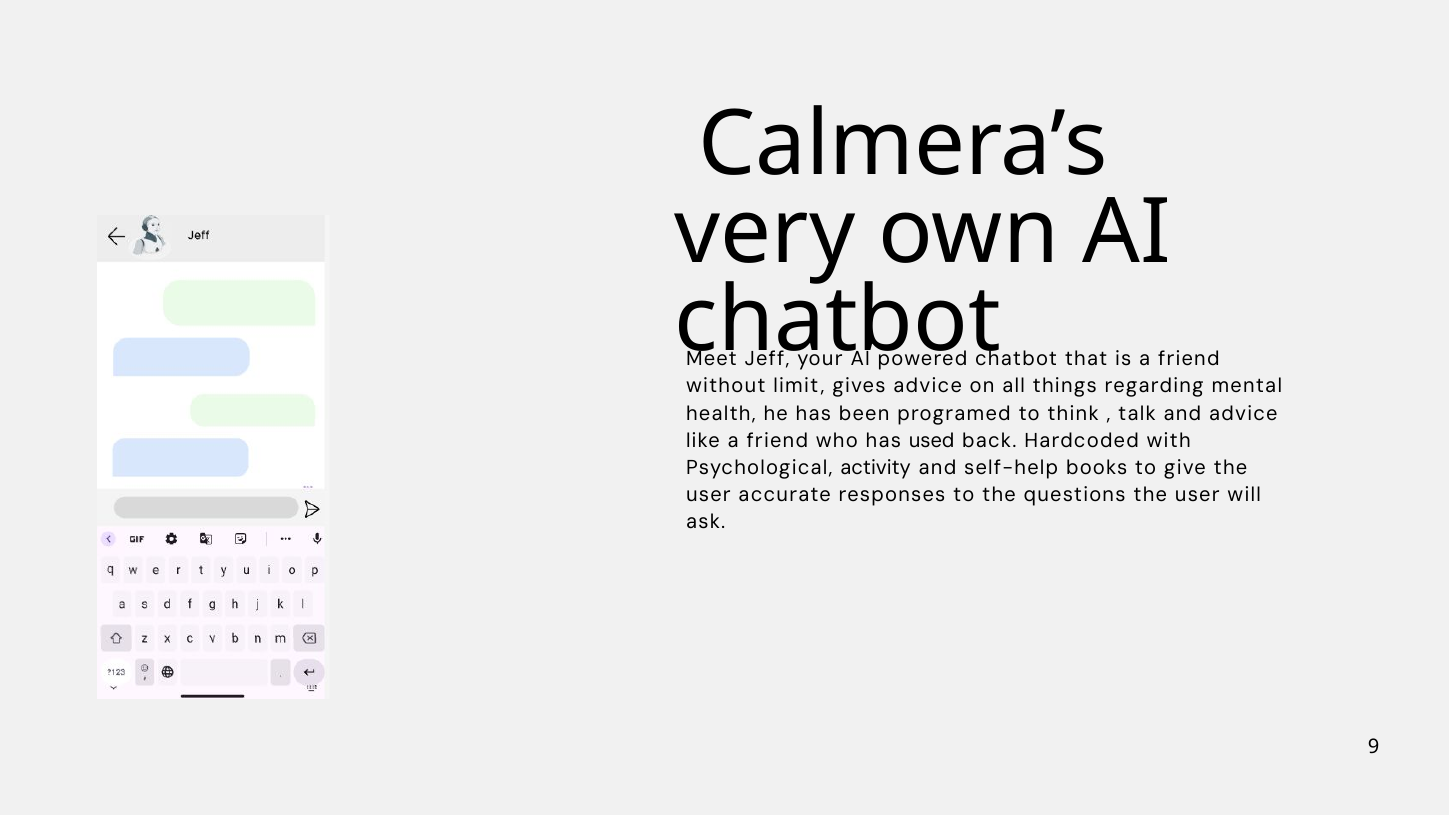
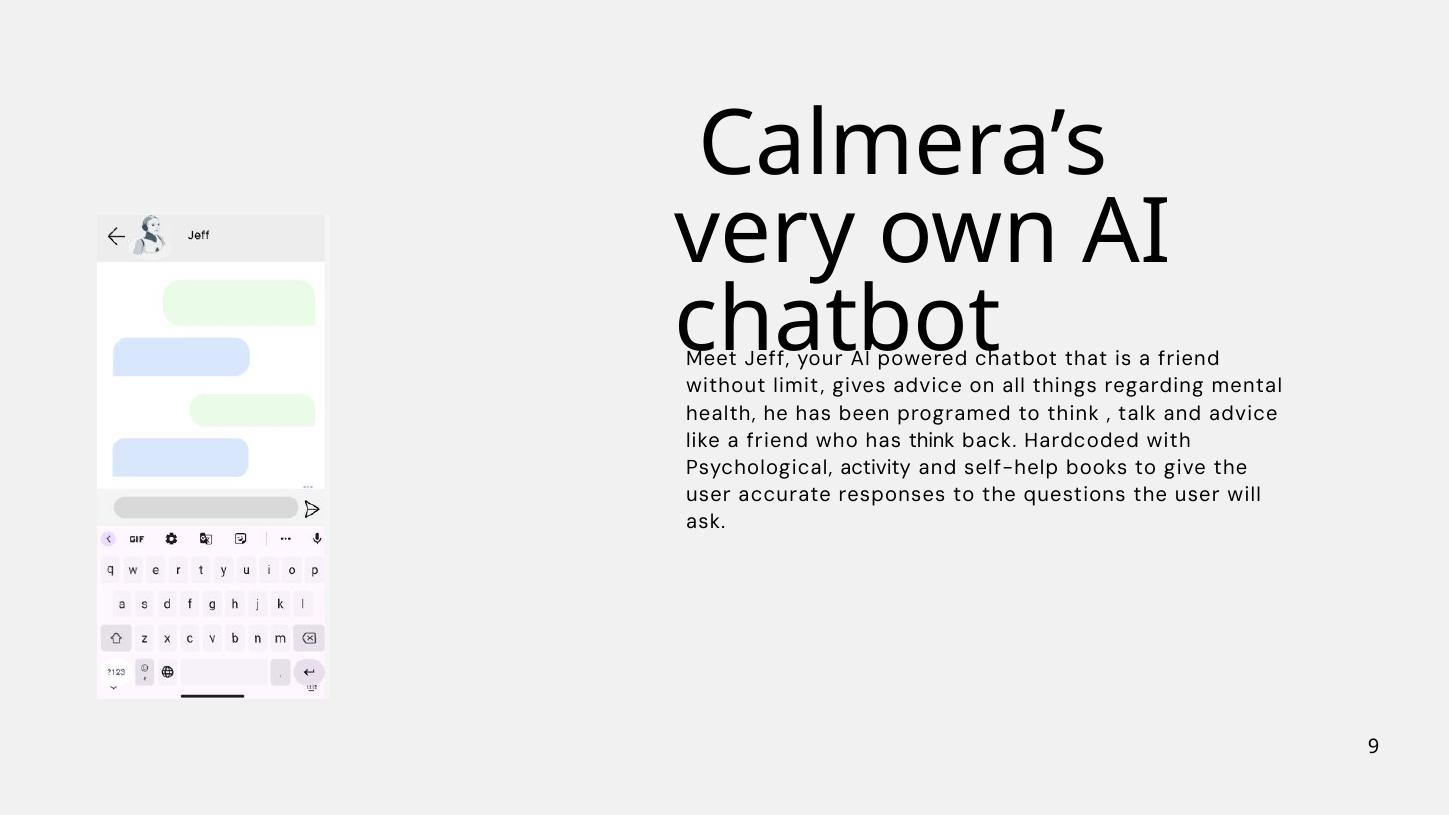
has used: used -> think (932, 441)
